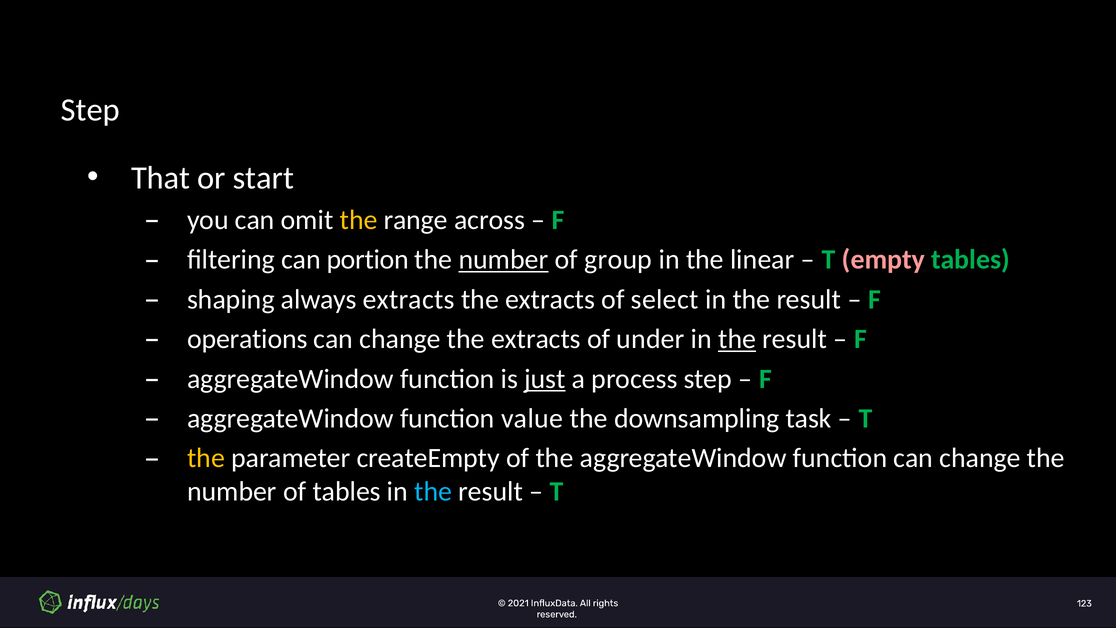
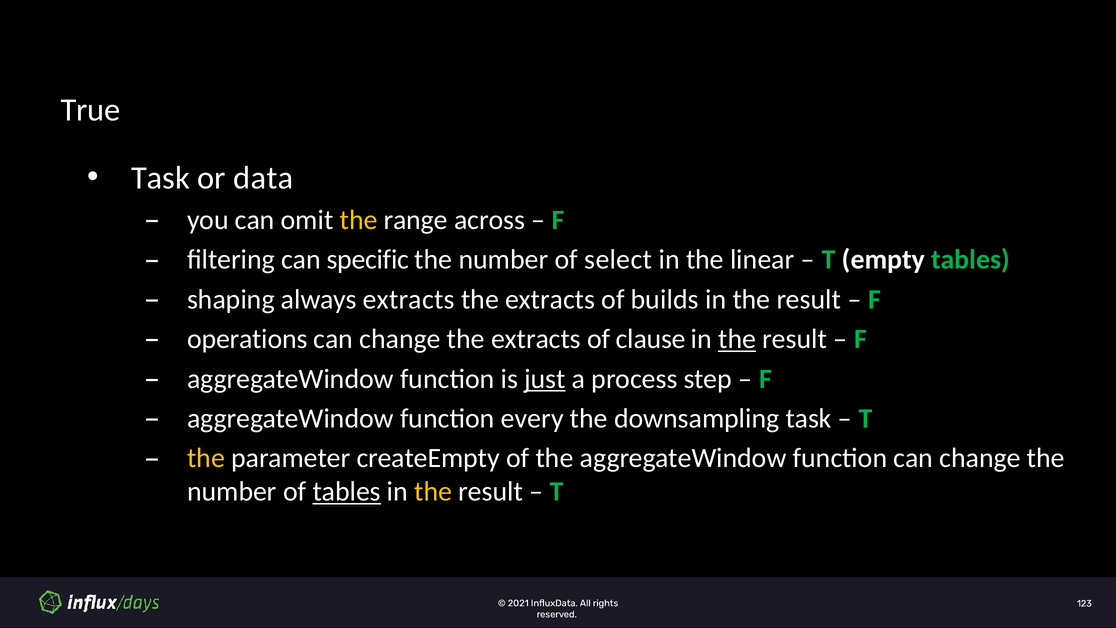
Step: Step -> True (90, 110)
That: That -> Task (161, 178)
start: start -> data (263, 178)
portion: portion -> specific (368, 260)
number underline: present -> none (504, 260)
group: group -> select (618, 260)
empty colour: pink -> white (884, 260)
select: select -> builds (665, 299)
under: under -> clause (651, 339)
value: value -> every (532, 418)
tables underline: none -> present (347, 492)
the colour: light blue -> yellow (433, 492)
